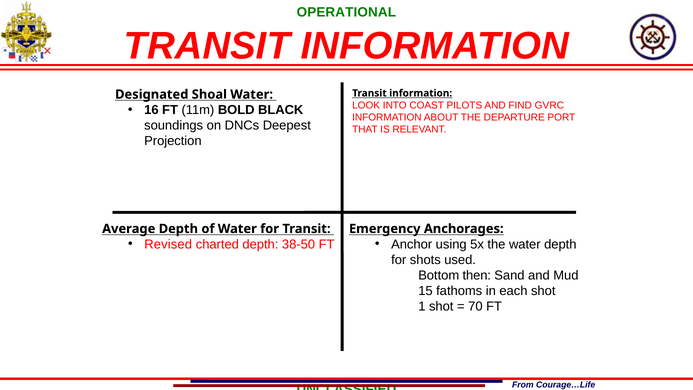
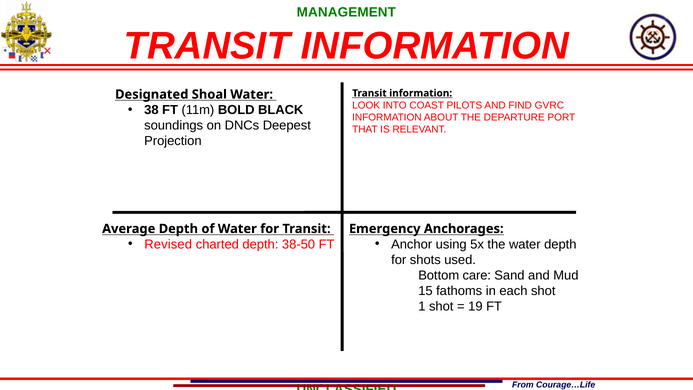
OPERATIONAL: OPERATIONAL -> MANAGEMENT (346, 12)
16: 16 -> 38 (151, 110)
then: then -> care (477, 275)
70: 70 -> 19 (475, 307)
